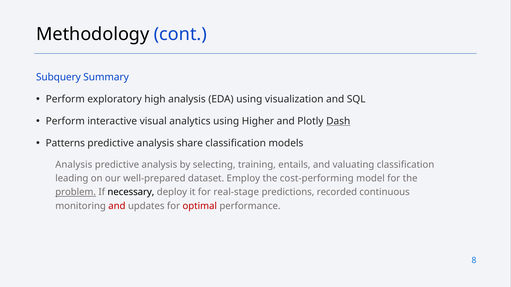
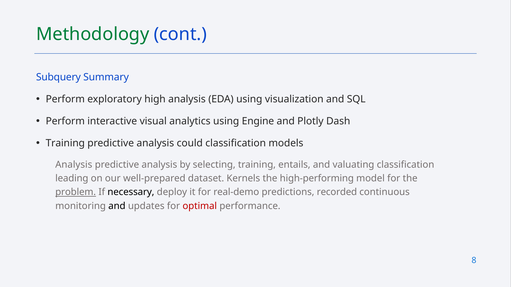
Methodology colour: black -> green (93, 34)
Higher: Higher -> Engine (258, 121)
Dash underline: present -> none (338, 121)
Patterns: Patterns -> Training (65, 143)
share: share -> could (190, 143)
Employ: Employ -> Kernels (243, 179)
cost-performing: cost-performing -> high-performing (317, 179)
real-stage: real-stage -> real-demo (236, 192)
and colour: red -> black (117, 206)
